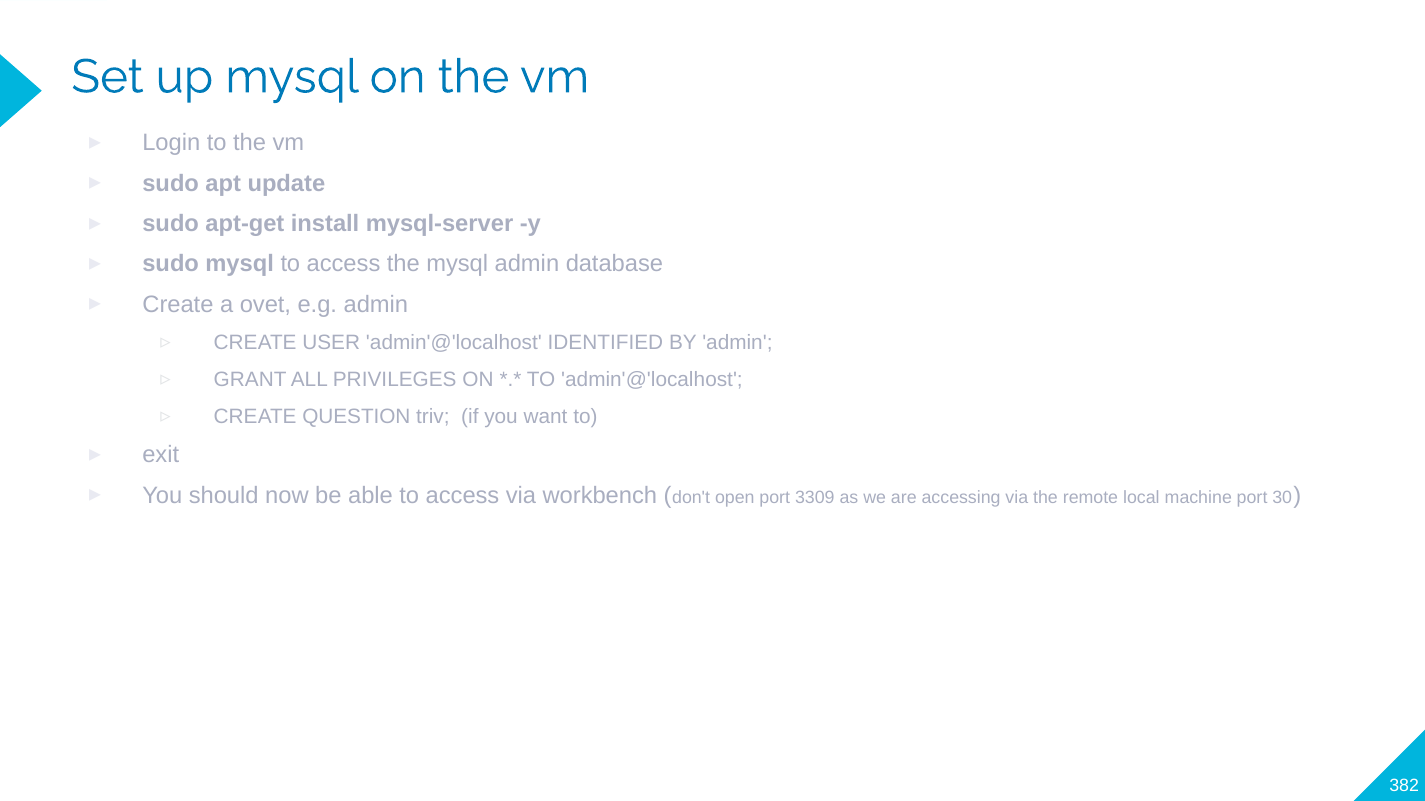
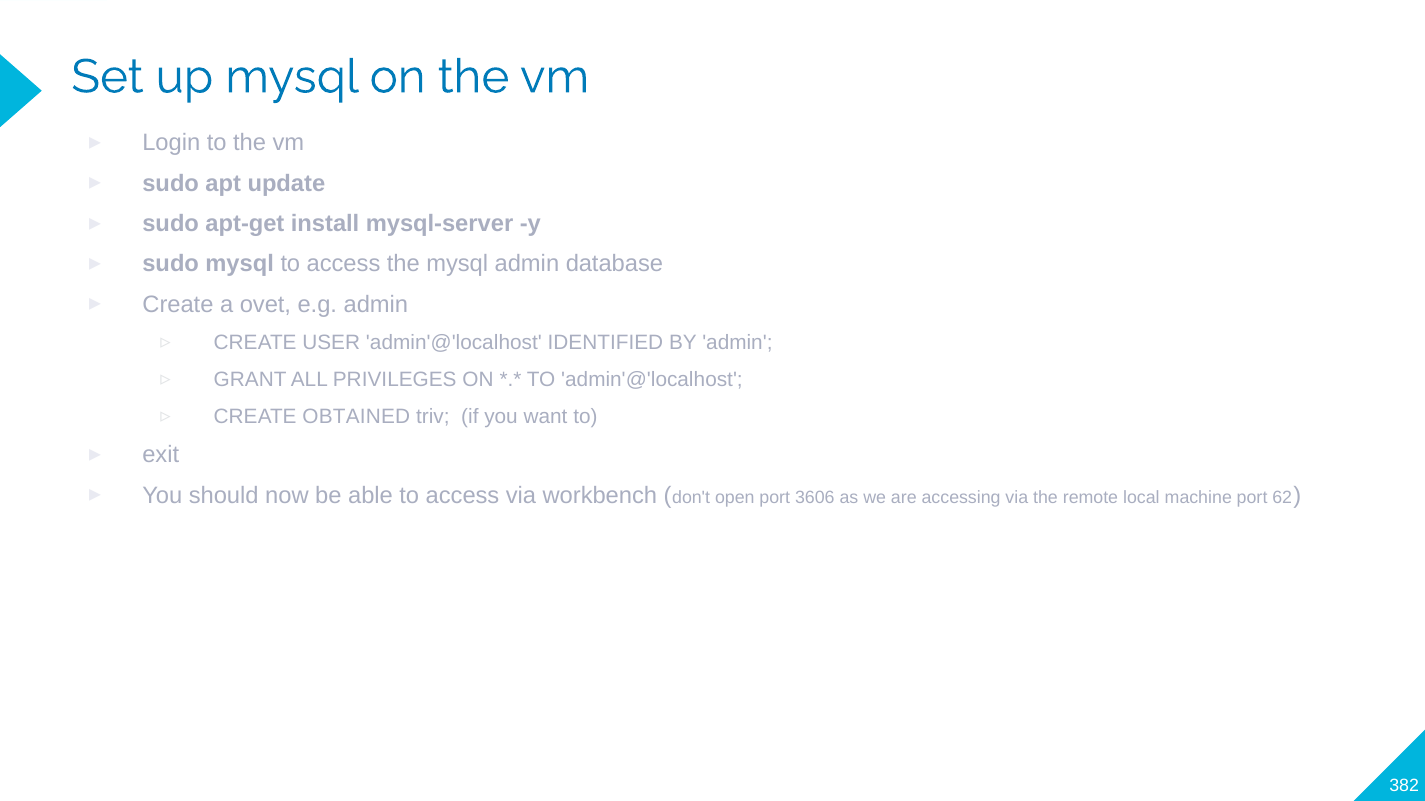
QUESTION: QUESTION -> OBTAINED (356, 417)
3309: 3309 -> 3606 (815, 498)
30: 30 -> 62 (1282, 498)
